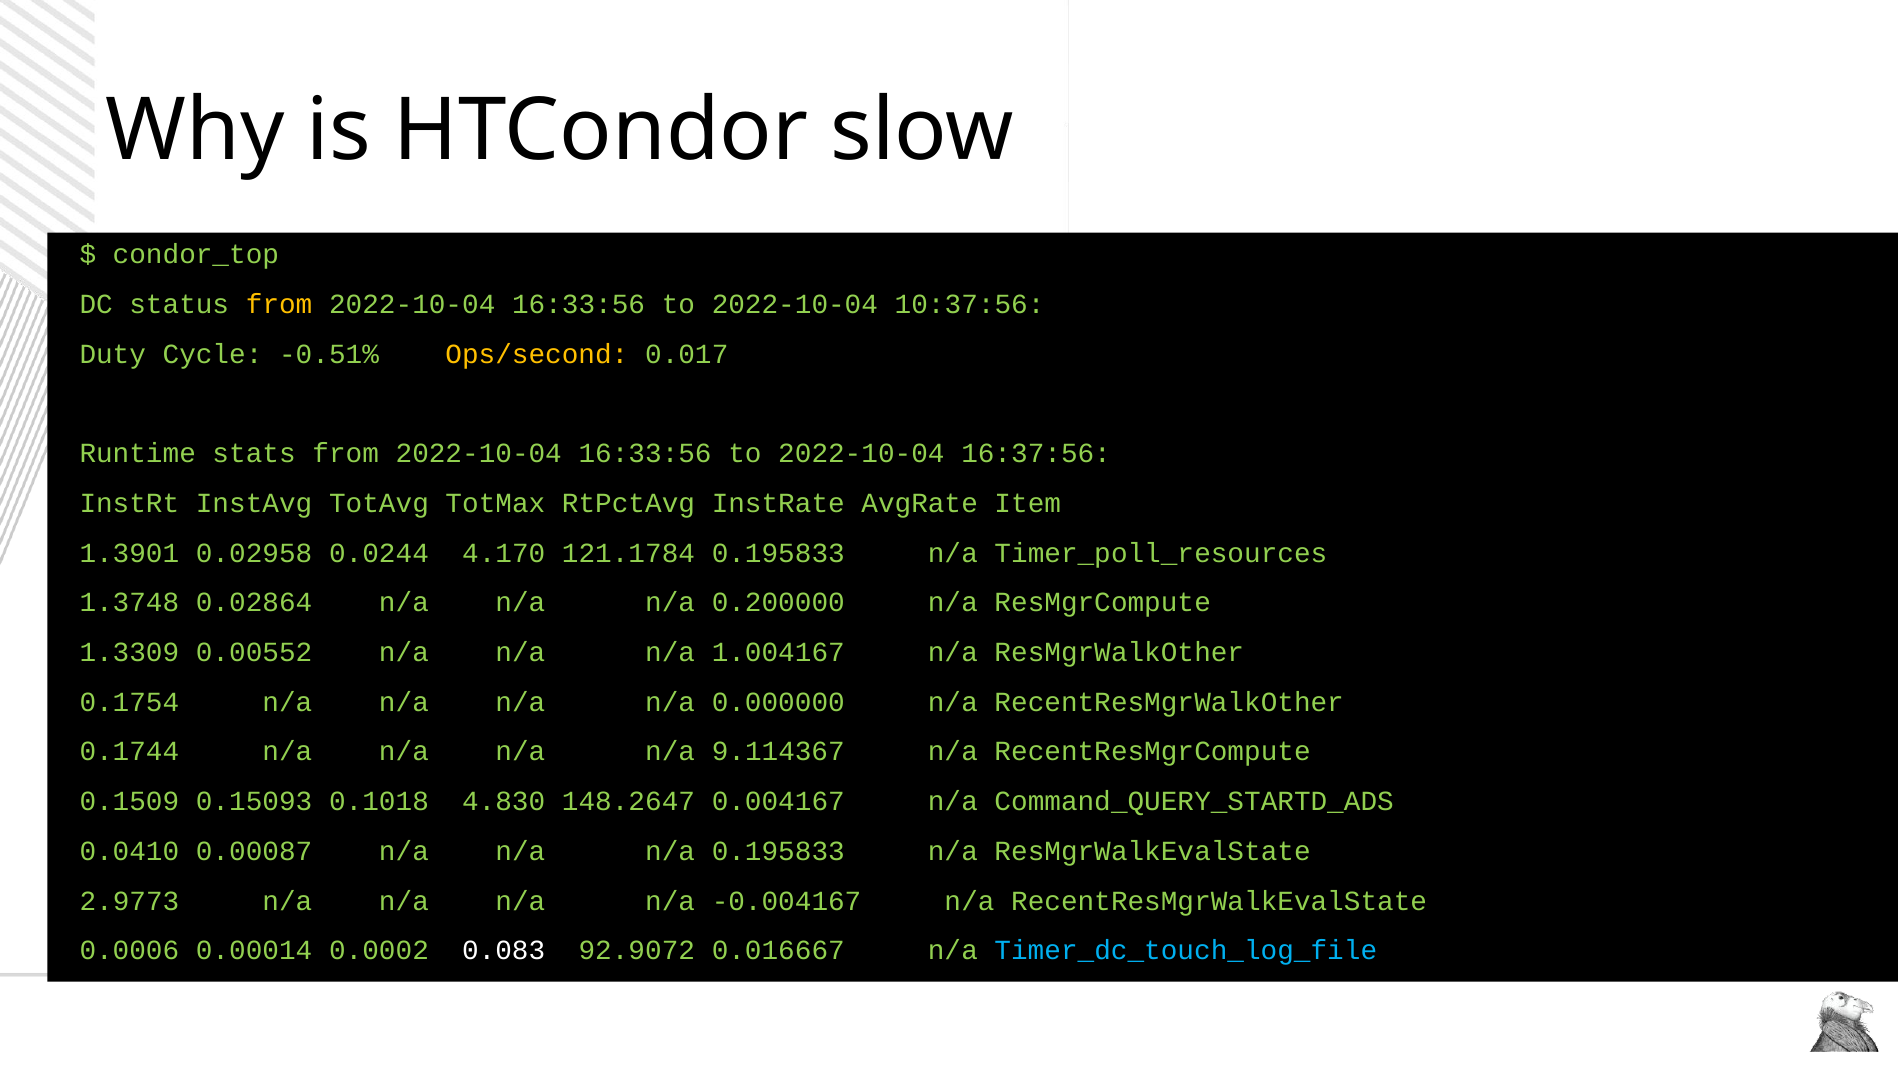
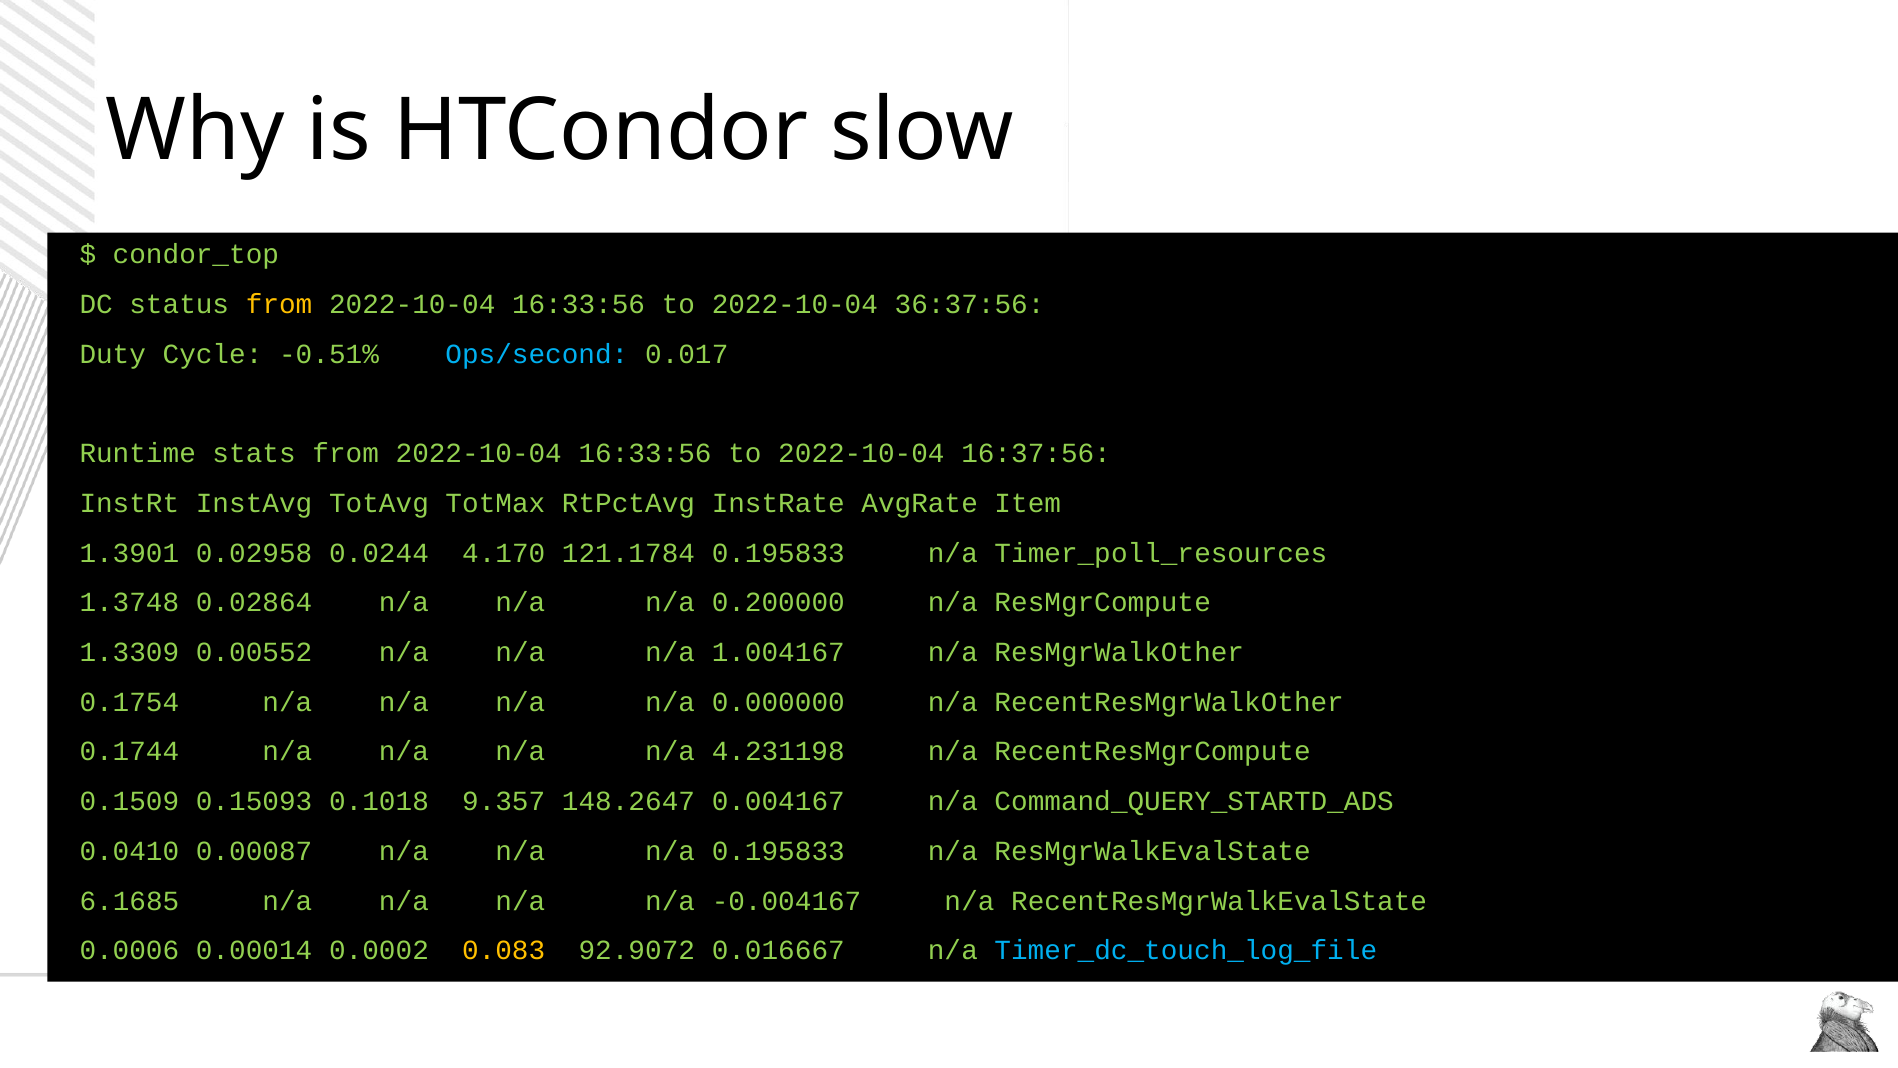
10:37:56: 10:37:56 -> 36:37:56 (970, 304)
Ops/second colour: yellow -> light blue (537, 354)
9.114367: 9.114367 -> 4.231198 (778, 752)
4.830: 4.830 -> 9.357 (504, 801)
2.9773: 2.9773 -> 6.1685 (129, 901)
0.083 colour: white -> yellow (504, 950)
